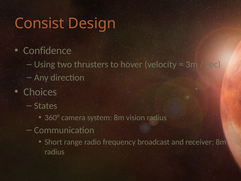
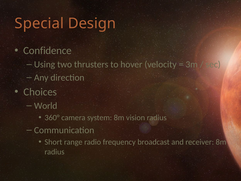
Consist: Consist -> Special (39, 23)
States: States -> World (46, 106)
